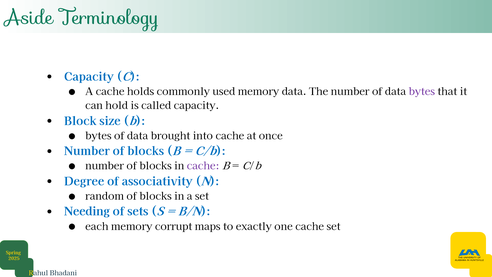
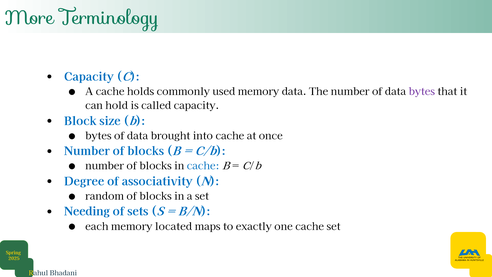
Aside: Aside -> More (29, 18)
cache colour: purple -> blue (203, 166)
corrupt: corrupt -> located (174, 226)
